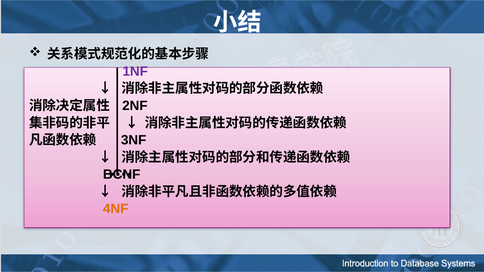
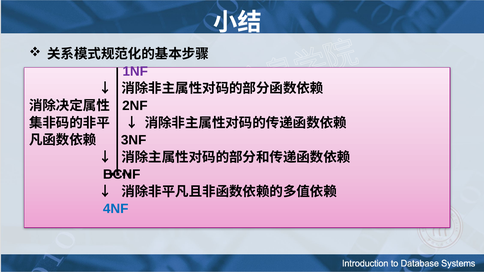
4NF colour: orange -> blue (116, 209)
